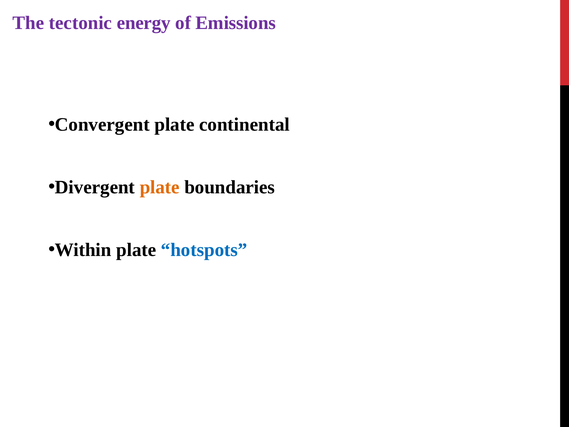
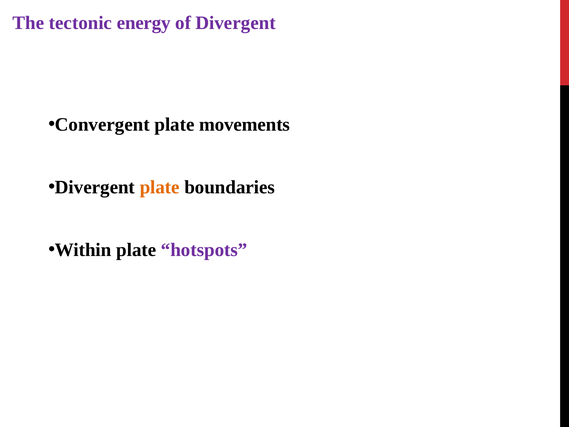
of Emissions: Emissions -> Divergent (236, 23)
continental: continental -> movements (245, 125)
hotspots colour: blue -> purple (204, 250)
